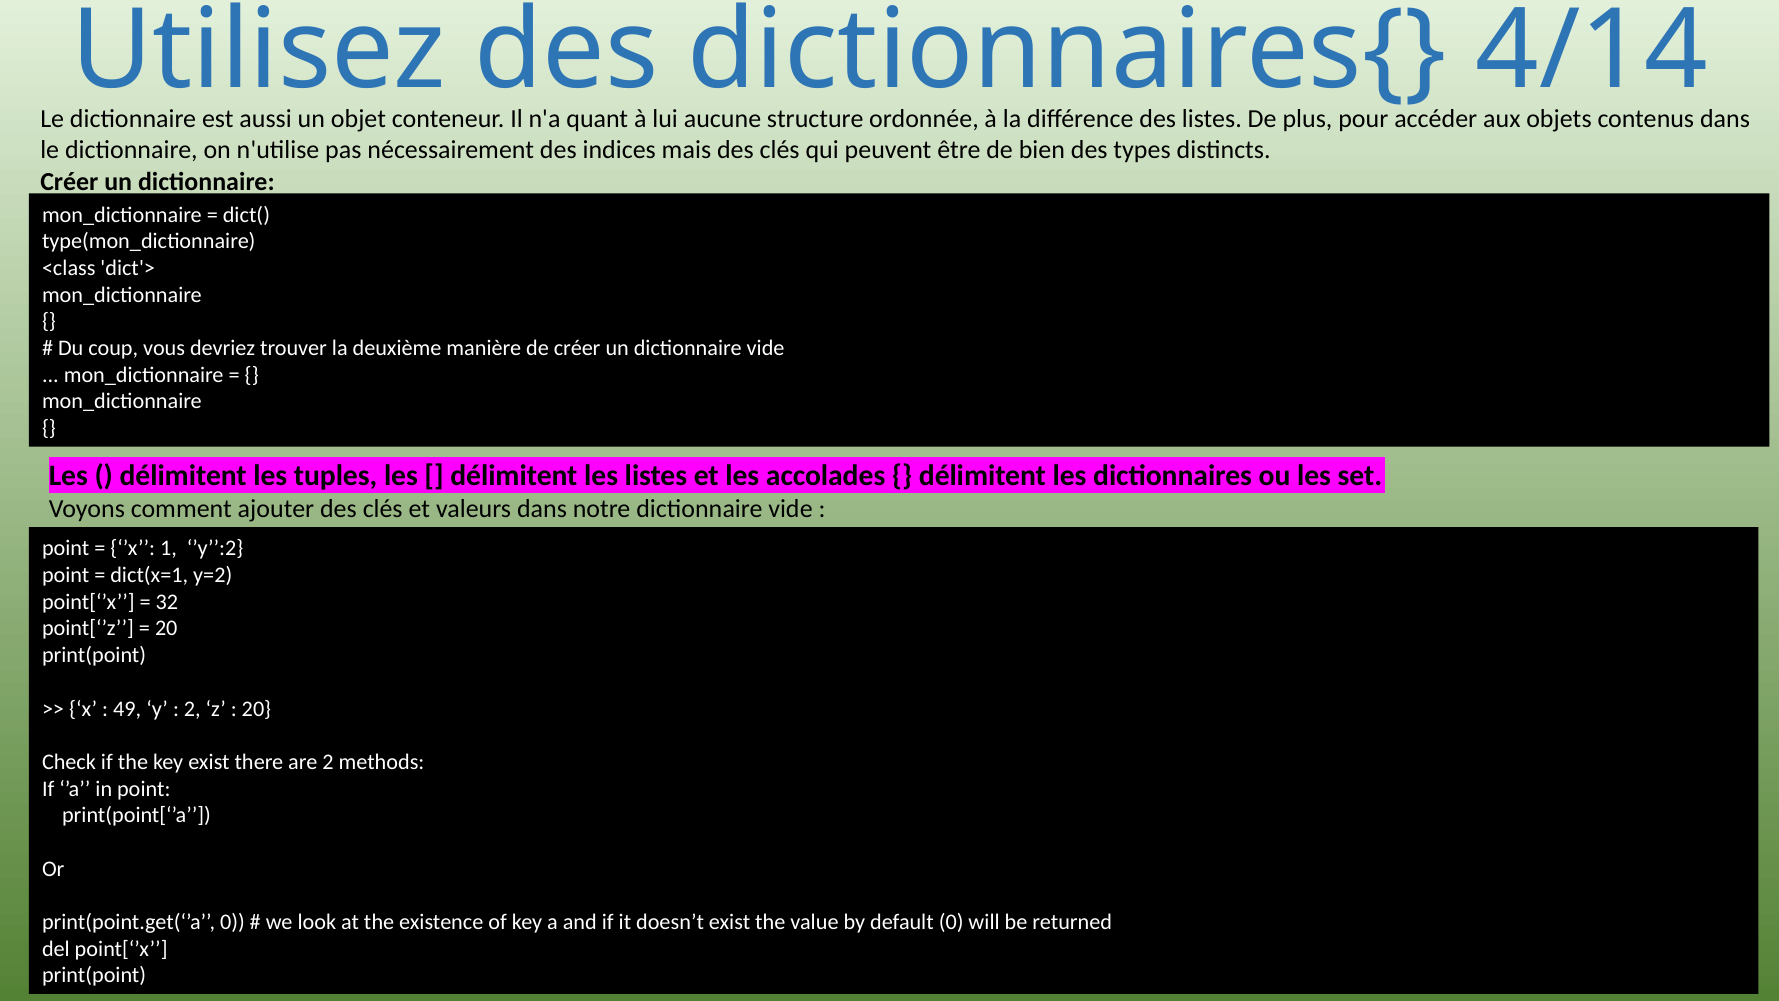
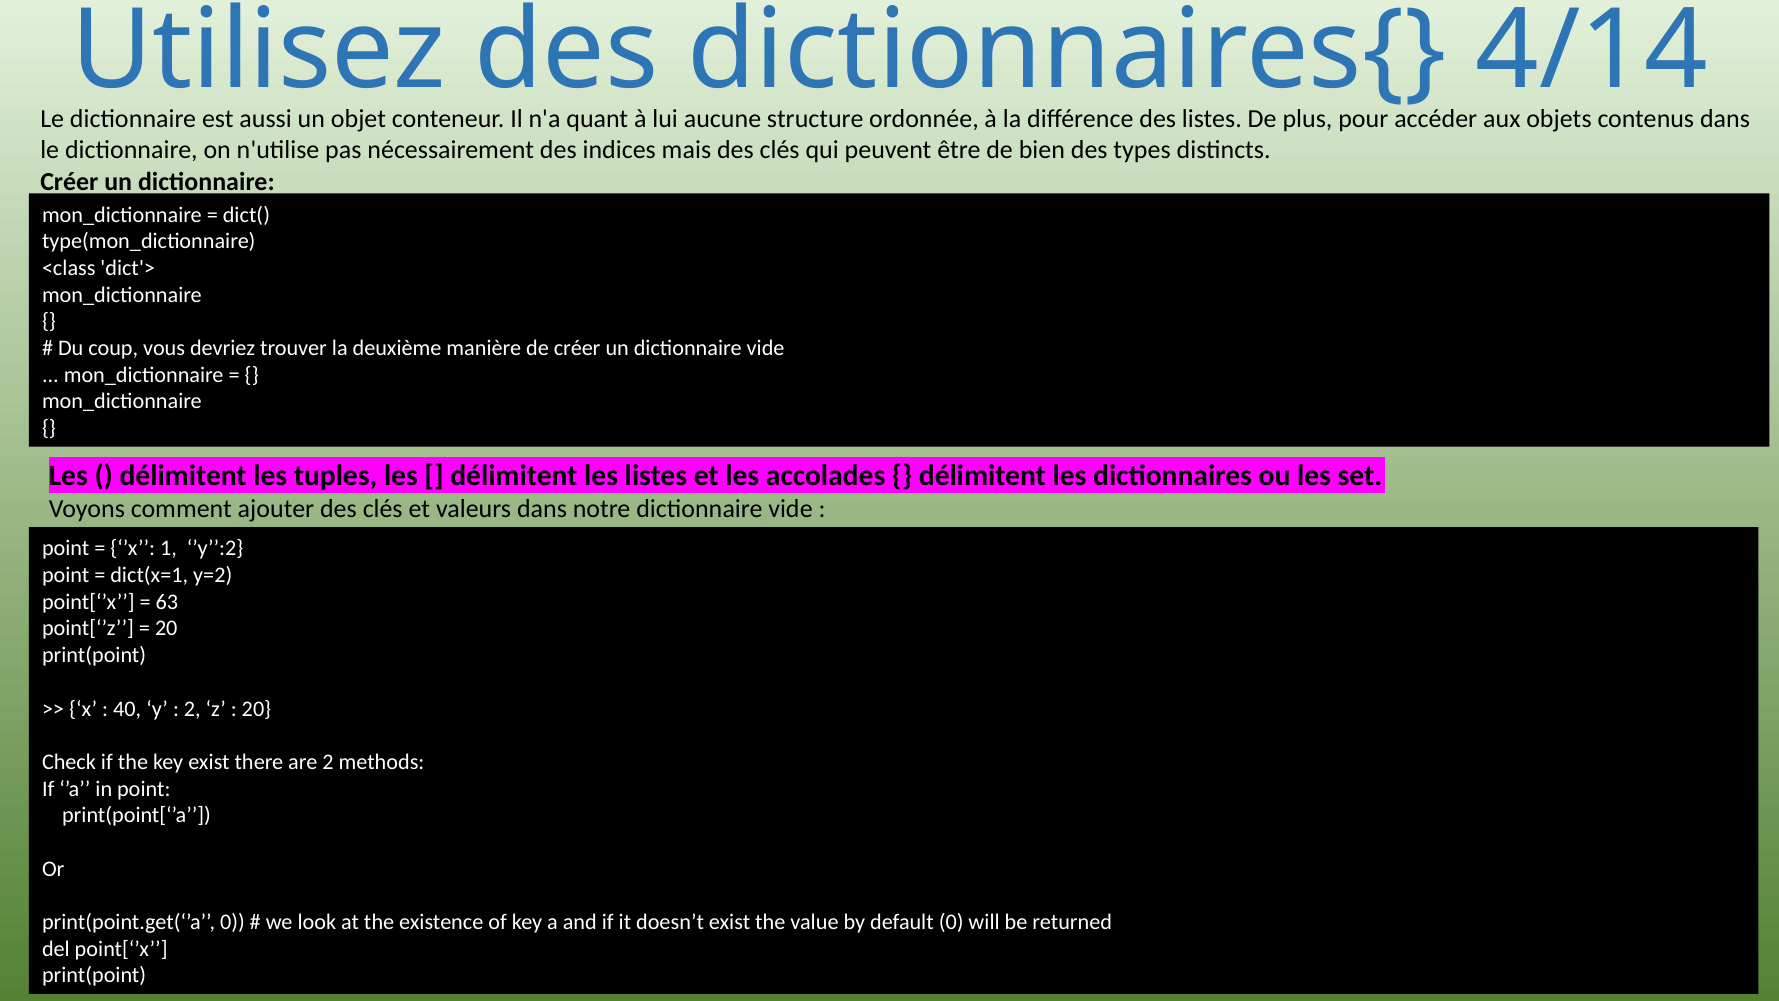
32: 32 -> 63 (167, 602)
49: 49 -> 40 (127, 708)
